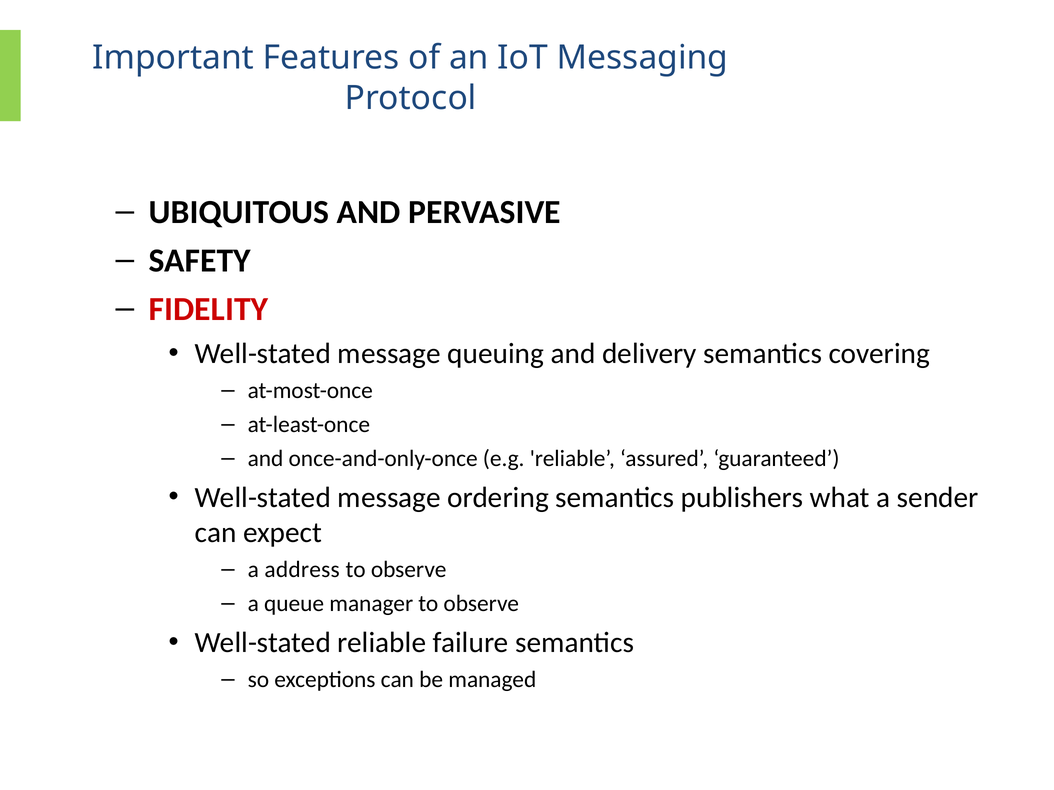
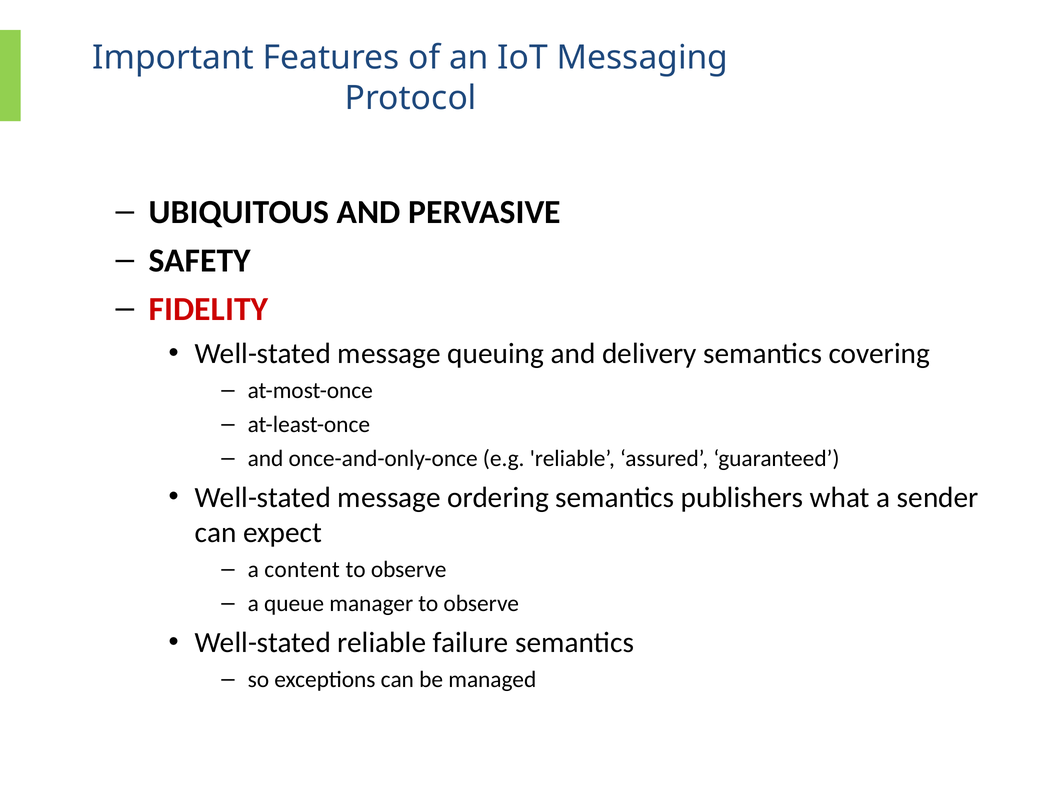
address: address -> content (302, 570)
